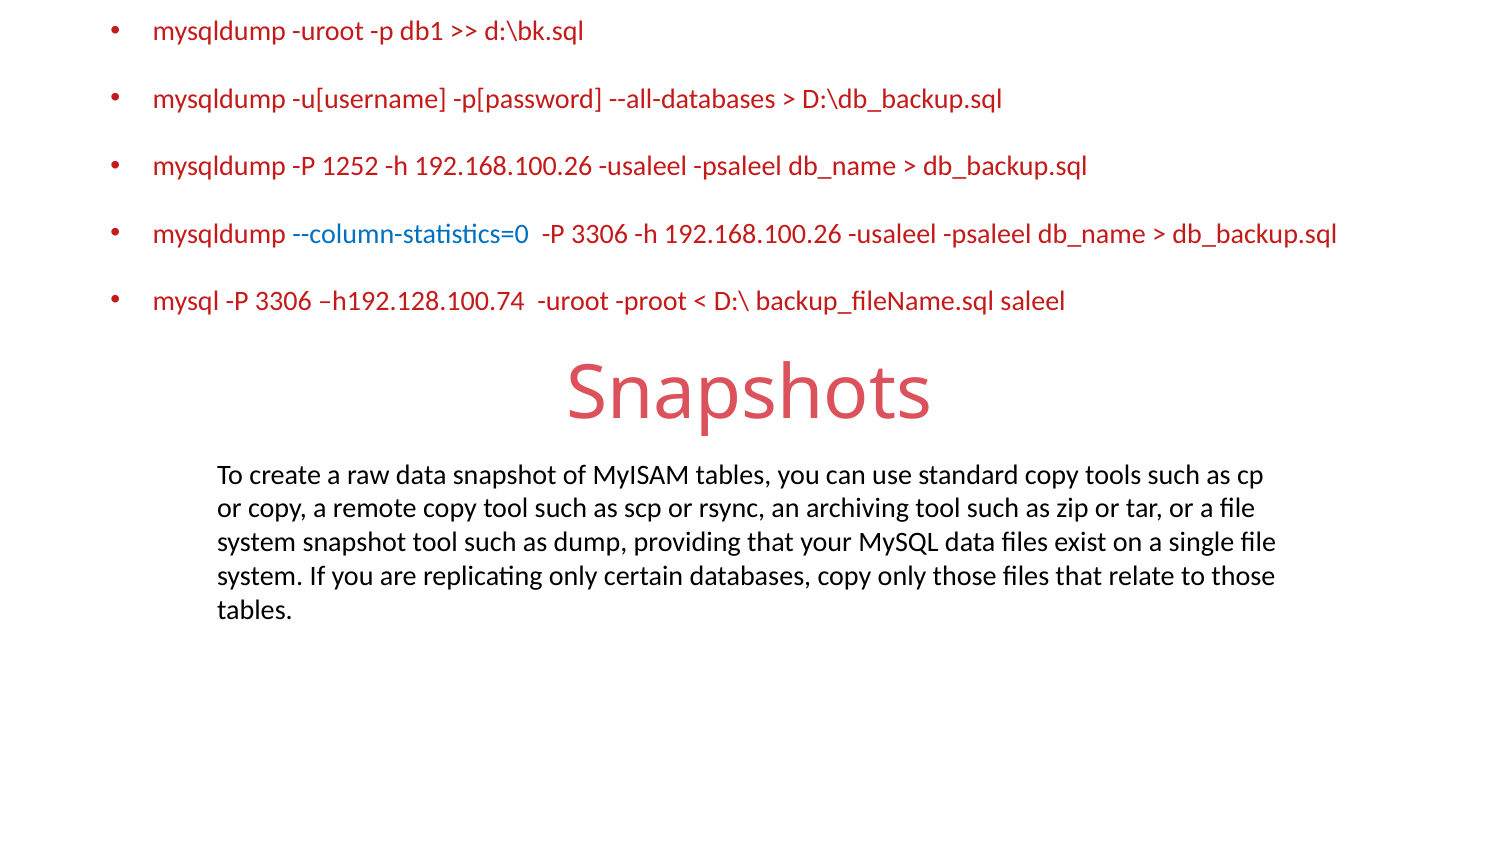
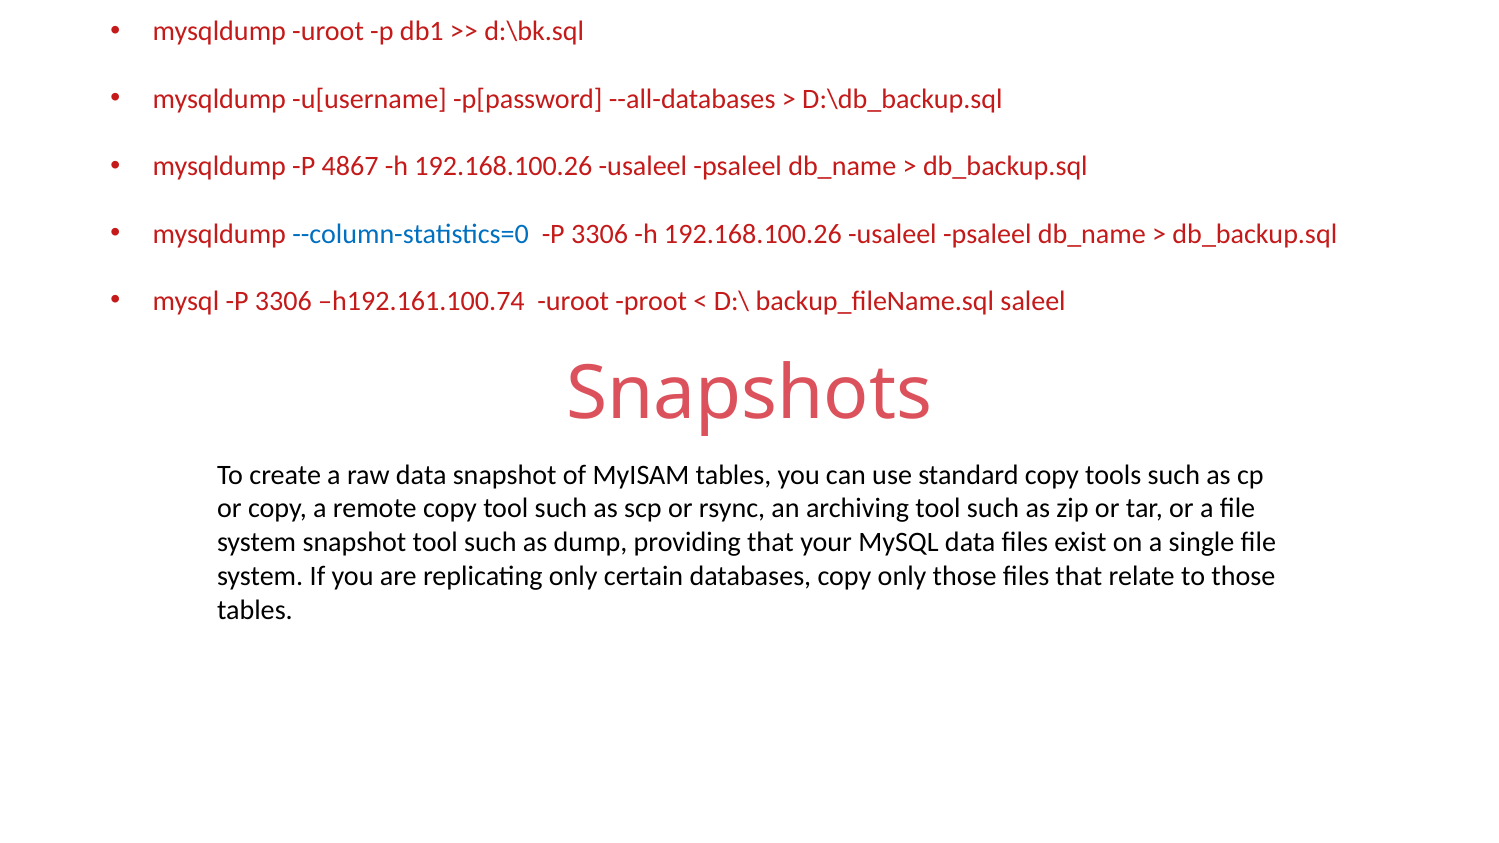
1252: 1252 -> 4867 (350, 166)
h192.128.100.74: h192.128.100.74 -> h192.161.100.74 (421, 301)
